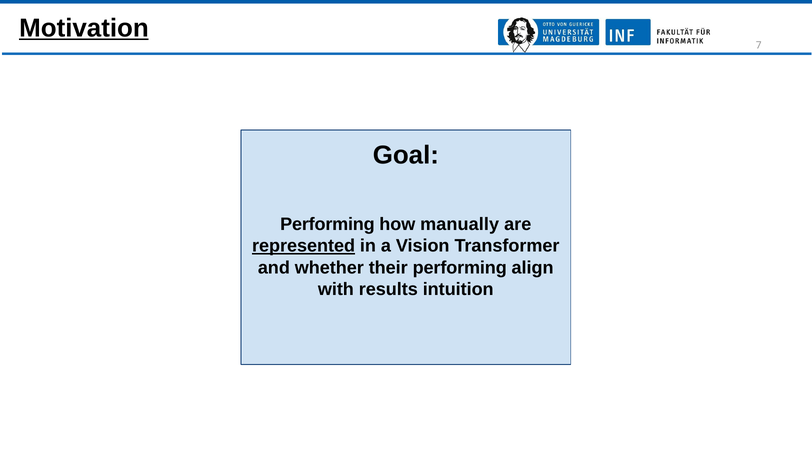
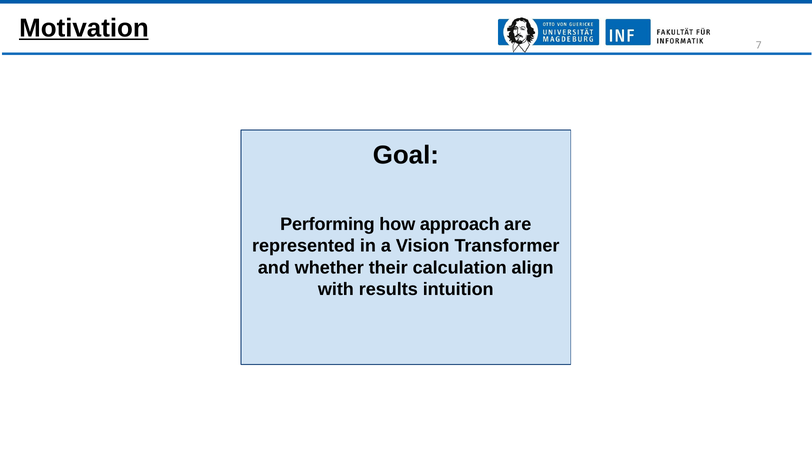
manually: manually -> approach (460, 225)
represented underline: present -> none (304, 246)
their performing: performing -> calculation (460, 268)
